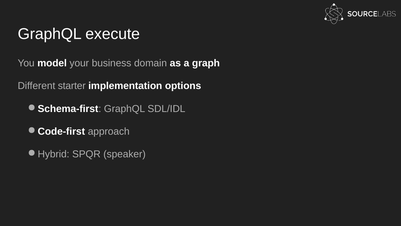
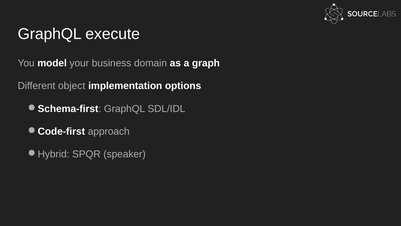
starter: starter -> object (72, 86)
